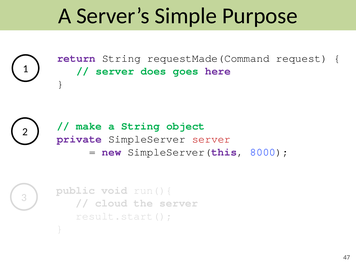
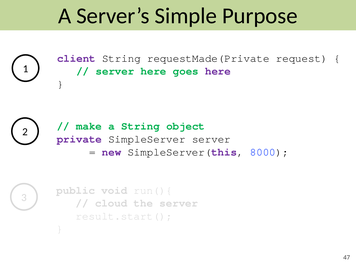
return: return -> client (76, 58)
requestMade(Command: requestMade(Command -> requestMade(Private (208, 58)
server does: does -> here (154, 71)
server colour: red -> black (211, 139)
